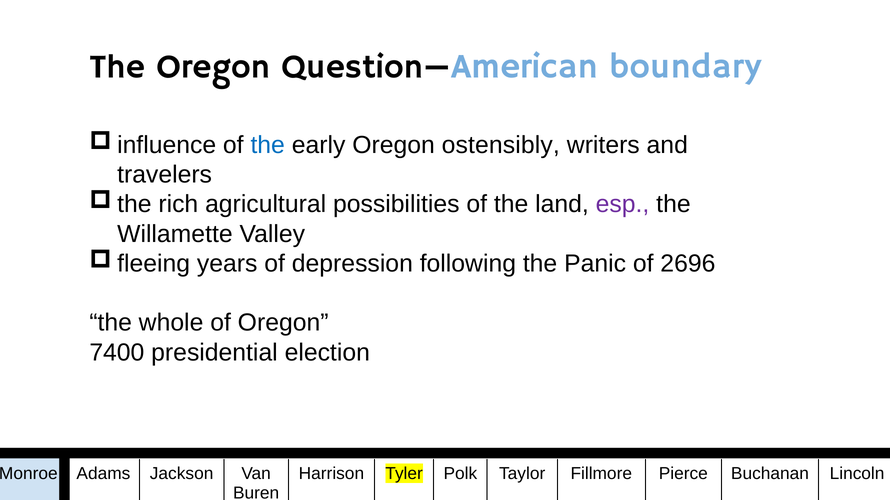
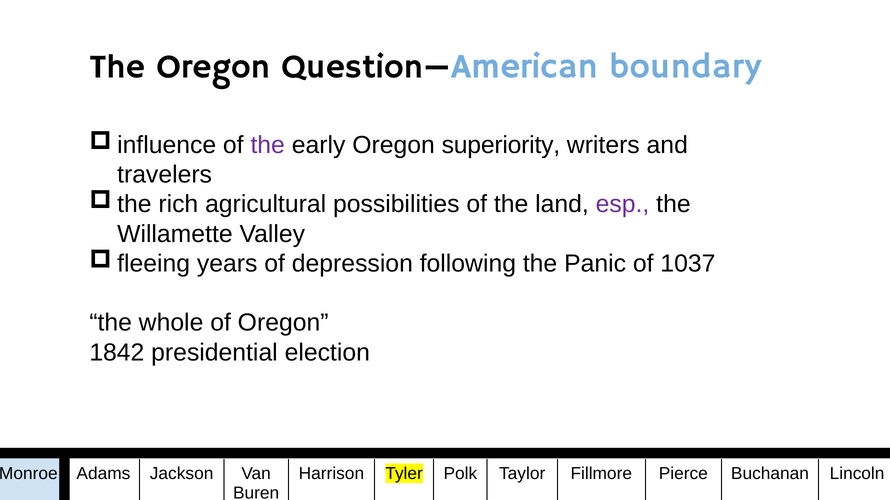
the colour: blue -> purple (268, 145)
ostensibly: ostensibly -> superiority (501, 145)
2696: 2696 -> 1037 (688, 264)
7400: 7400 -> 1842 (117, 353)
